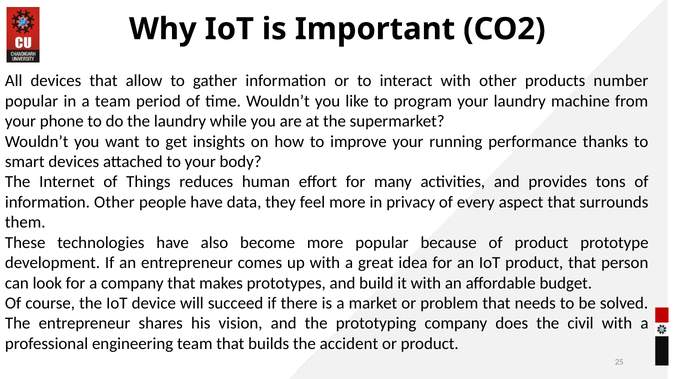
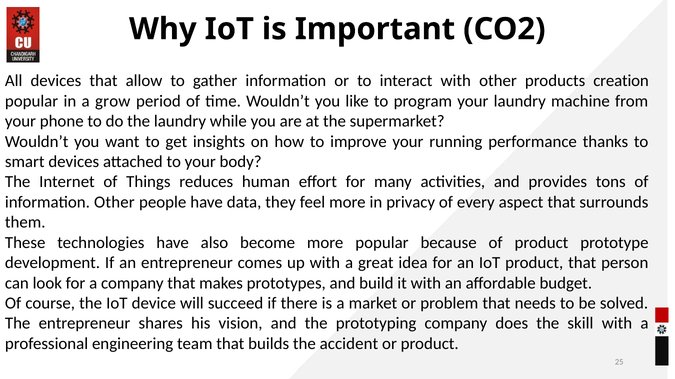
number: number -> creation (621, 81)
a team: team -> grow (113, 101)
civil: civil -> skill (580, 324)
